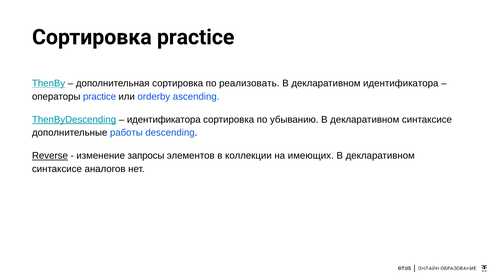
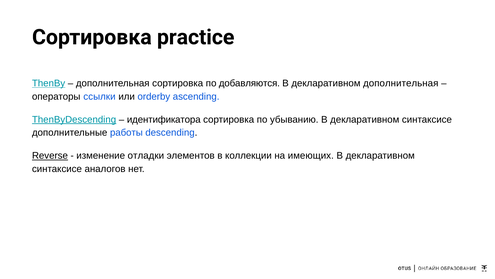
реализовать: реализовать -> добавляются (249, 83)
декларативном идентификатора: идентификатора -> дополнительная (401, 83)
операторы practice: practice -> ссылки (99, 96)
запросы: запросы -> отладки (146, 155)
